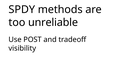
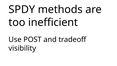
unreliable: unreliable -> inefficient (53, 22)
